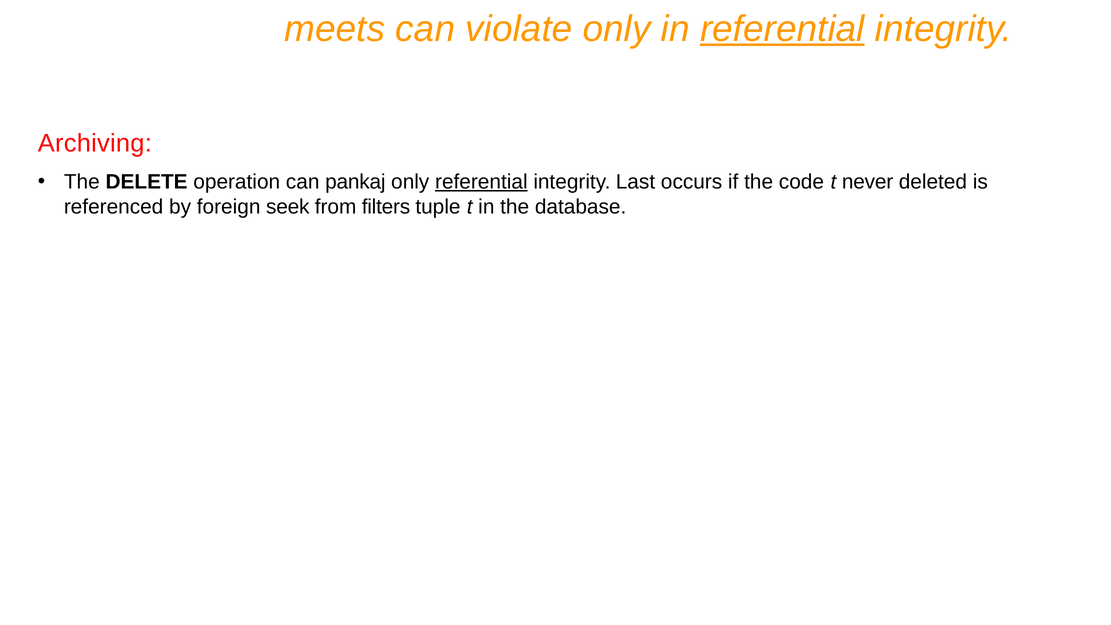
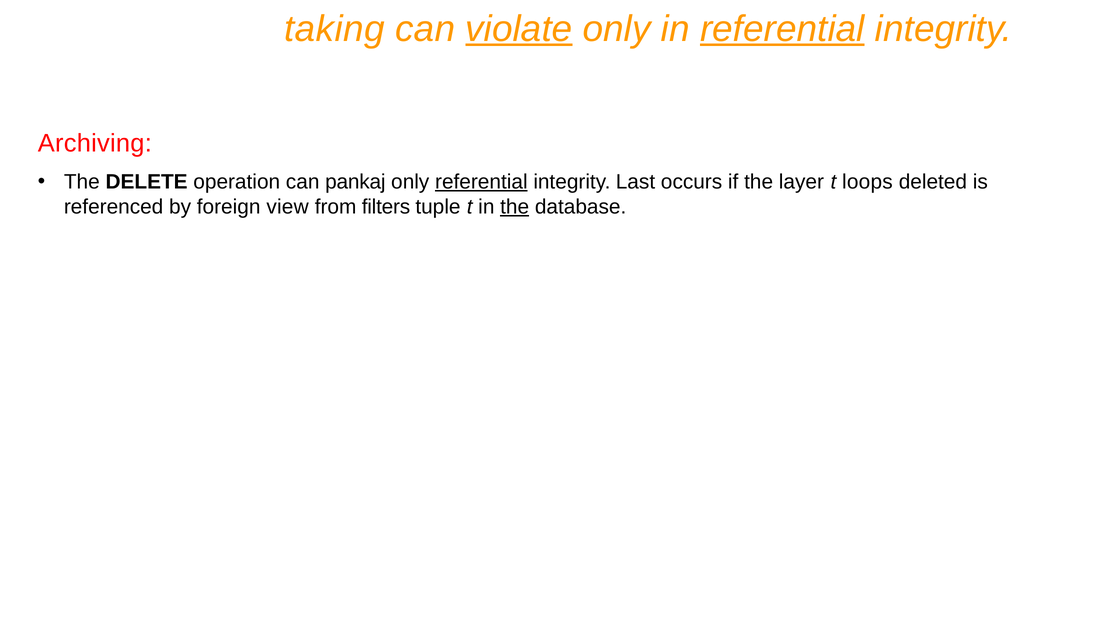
meets: meets -> taking (334, 29)
violate underline: none -> present (519, 29)
code: code -> layer (801, 182)
never: never -> loops (867, 182)
seek: seek -> view (288, 207)
the underline: none -> present (515, 207)
